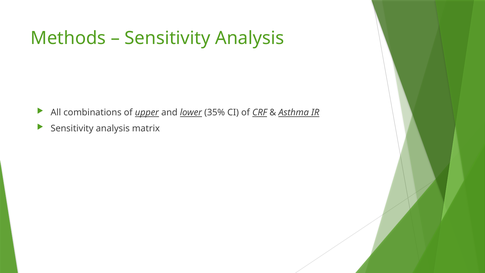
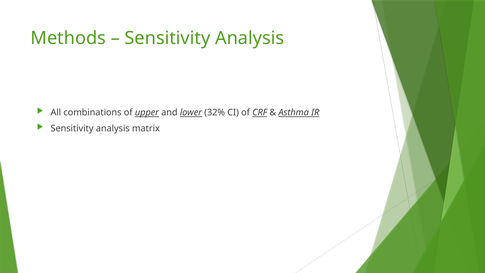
35%: 35% -> 32% (215, 112)
